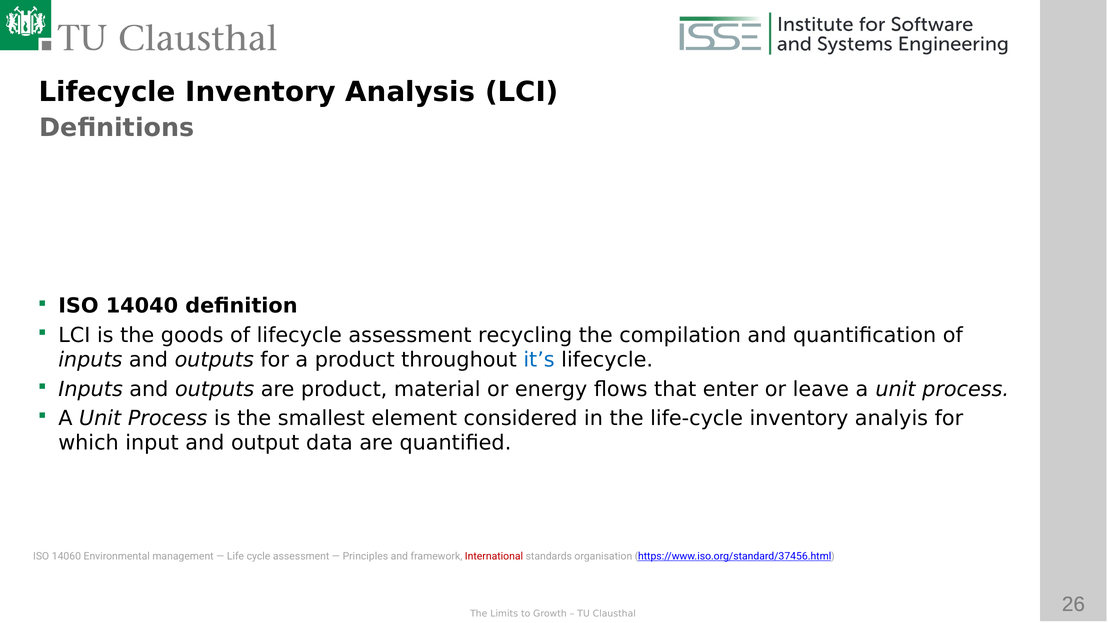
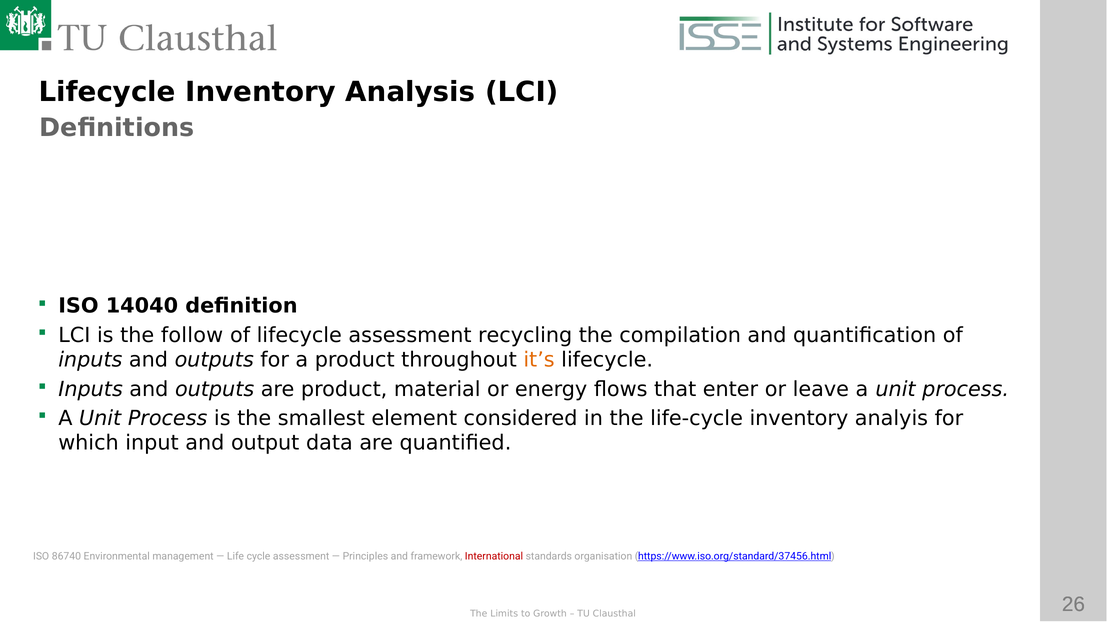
goods: goods -> follow (192, 335)
it’s colour: blue -> orange (539, 360)
14060: 14060 -> 86740 (66, 557)
